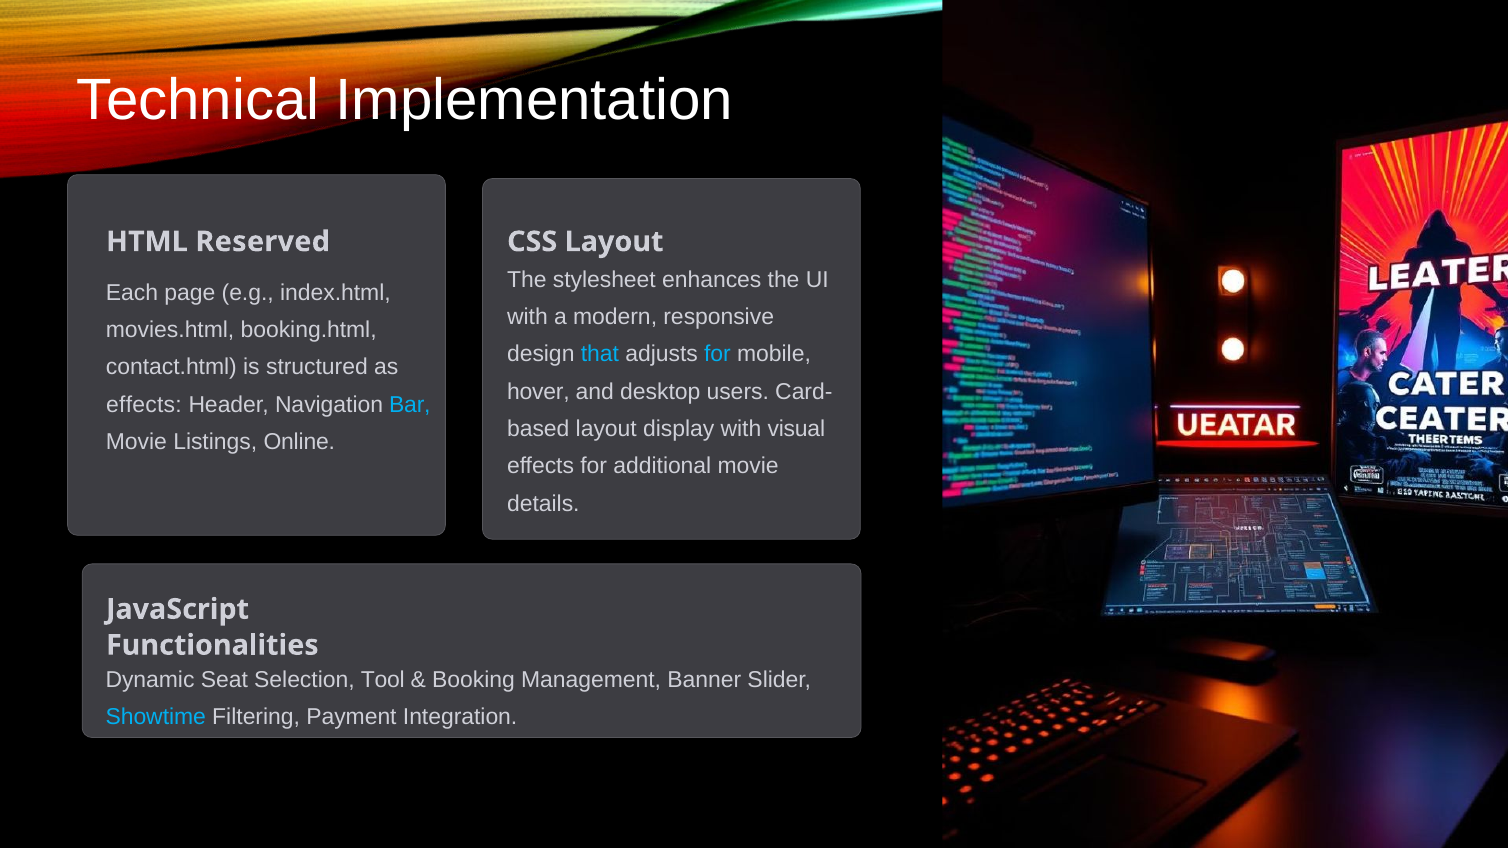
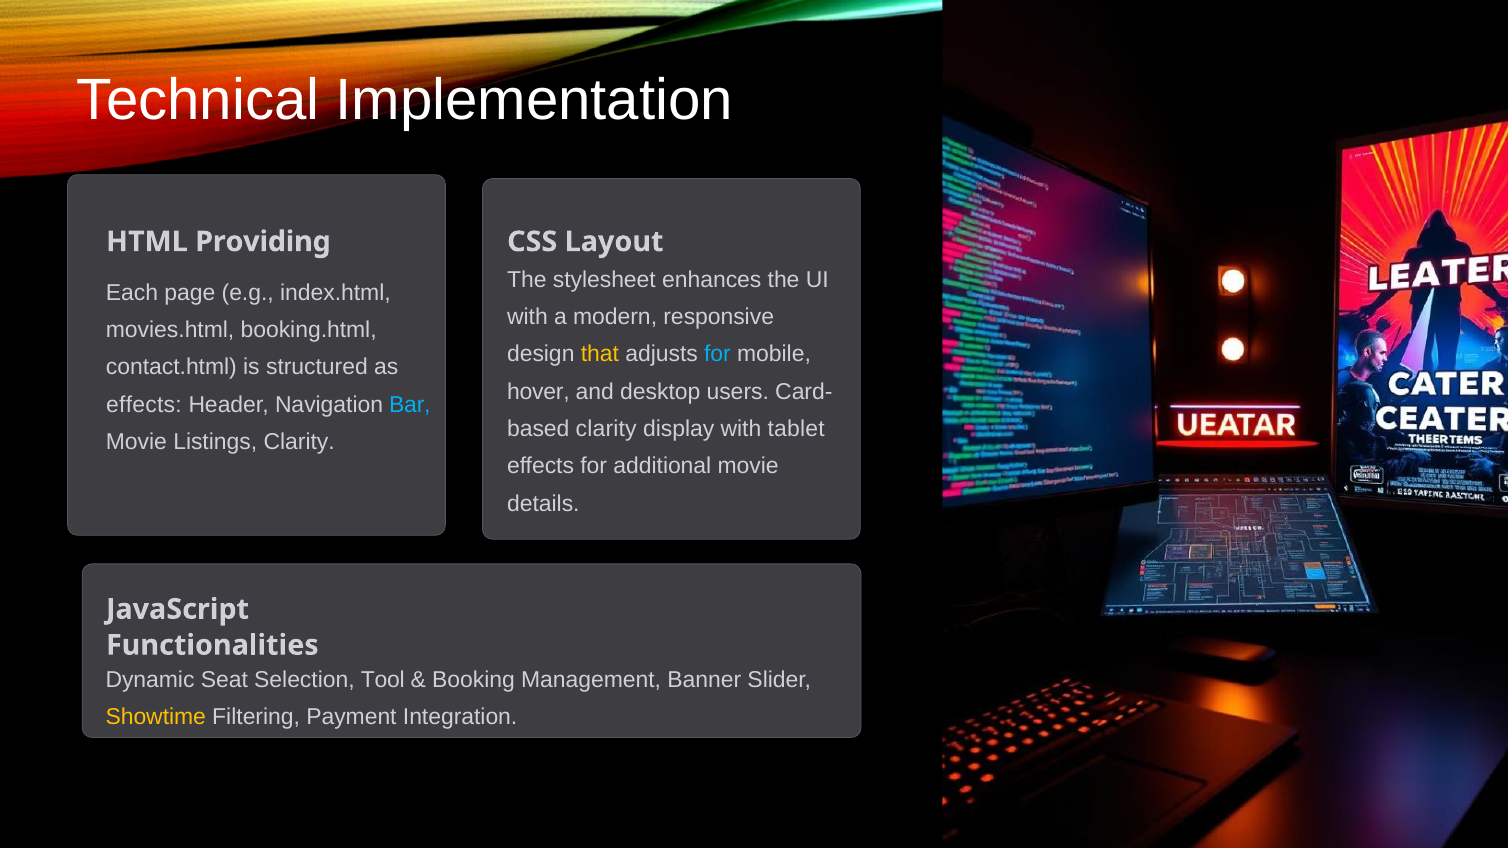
Reserved: Reserved -> Providing (263, 242)
that colour: light blue -> yellow (600, 354)
layout: layout -> clarity (606, 429)
visual: visual -> tablet (796, 429)
Listings Online: Online -> Clarity (299, 442)
Showtime colour: light blue -> yellow (156, 717)
